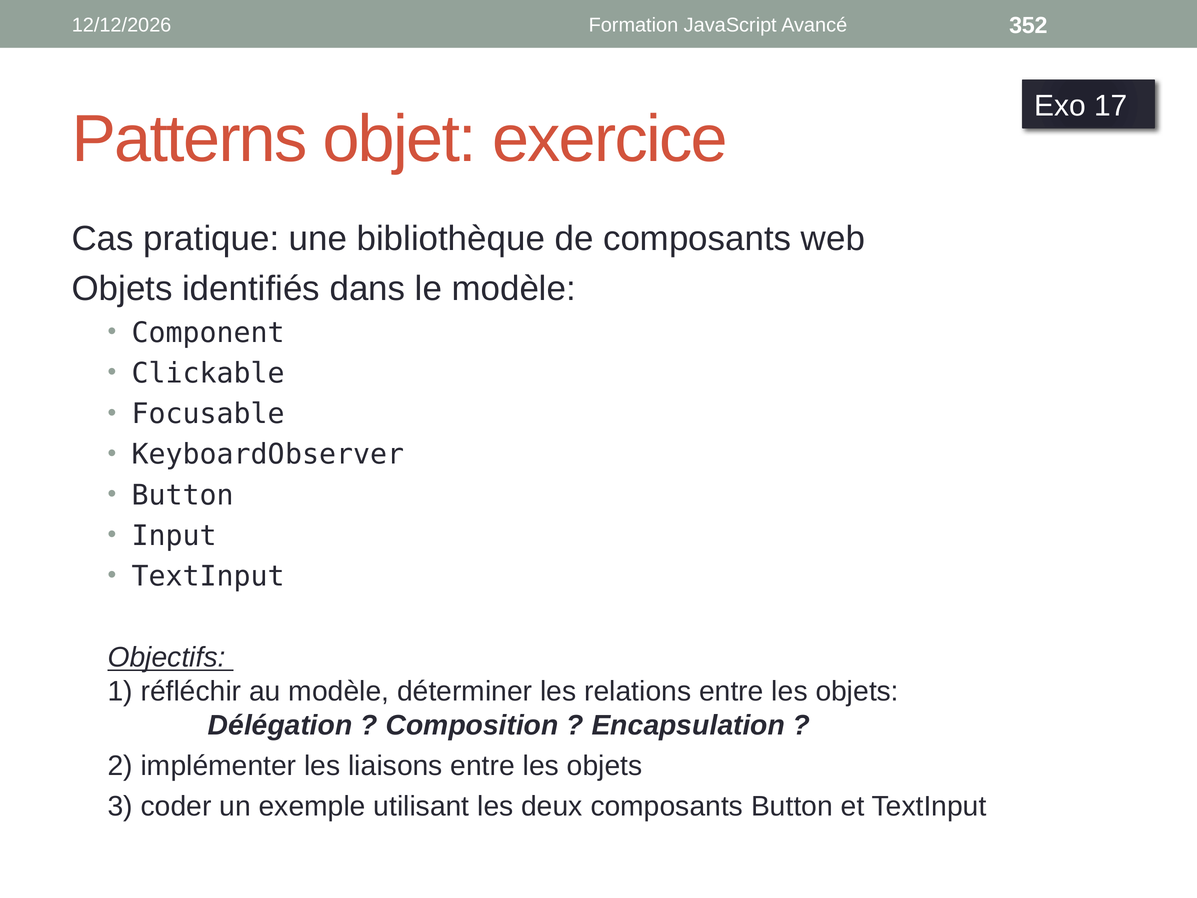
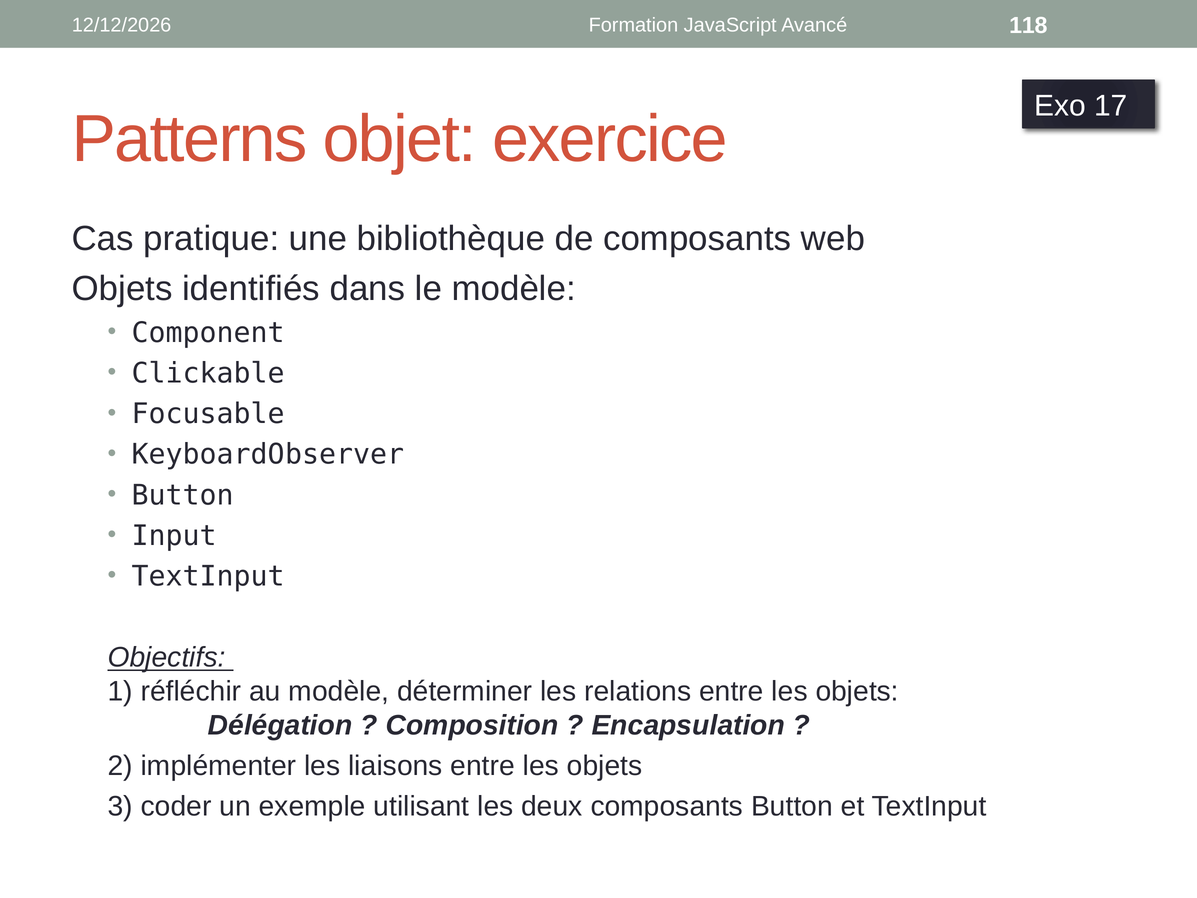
352: 352 -> 118 (1028, 26)
